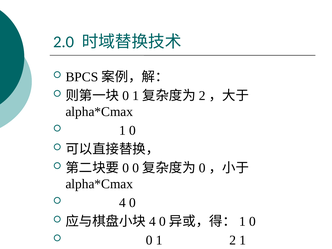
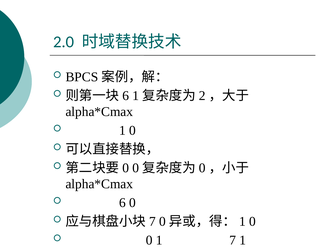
0: 0 -> 6 (126, 96)
4: 4 -> 6 (122, 203)
4: 4 -> 7 (152, 221)
1 2: 2 -> 7 (233, 240)
